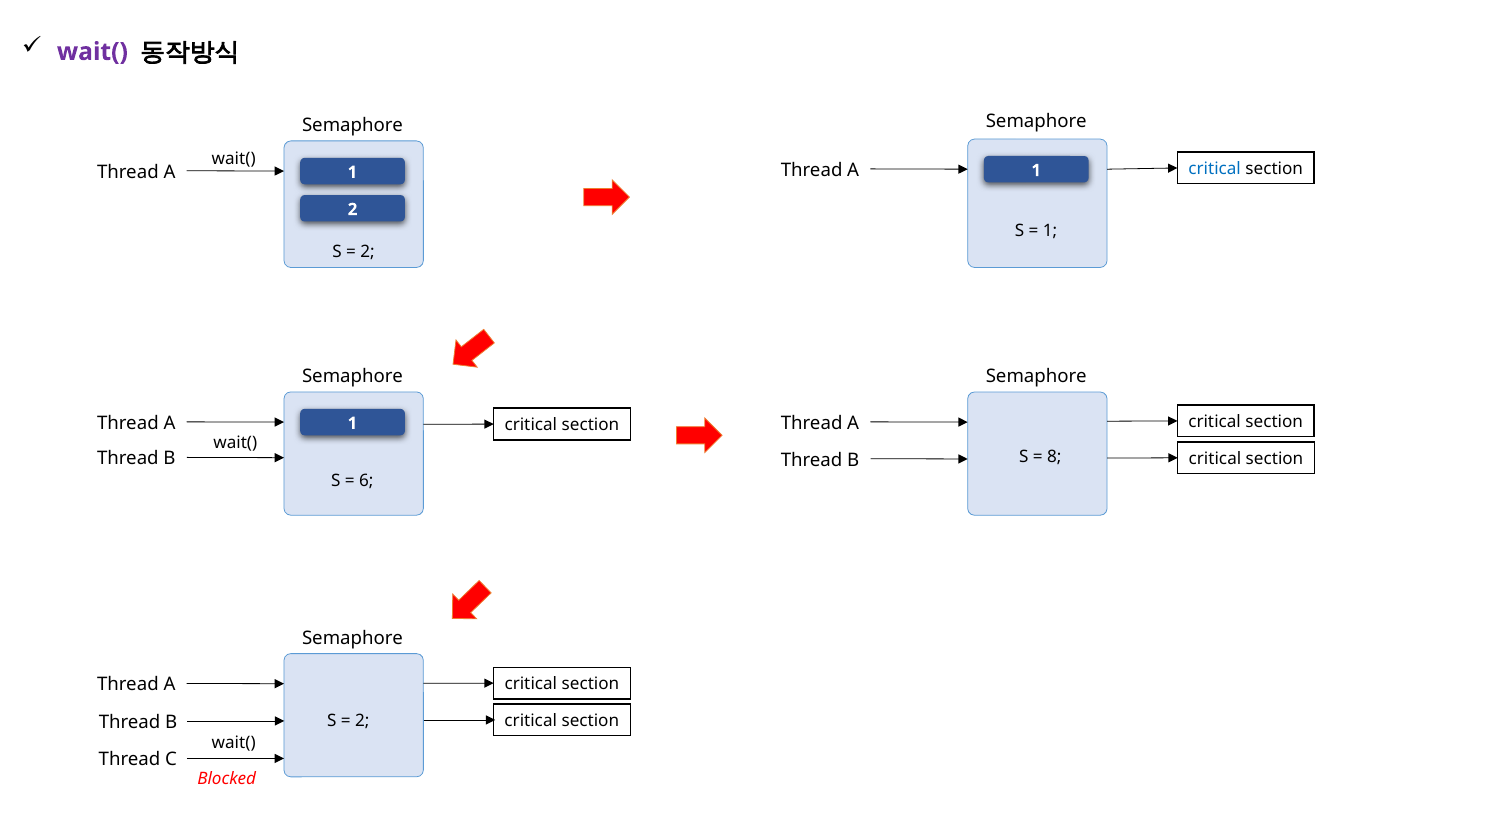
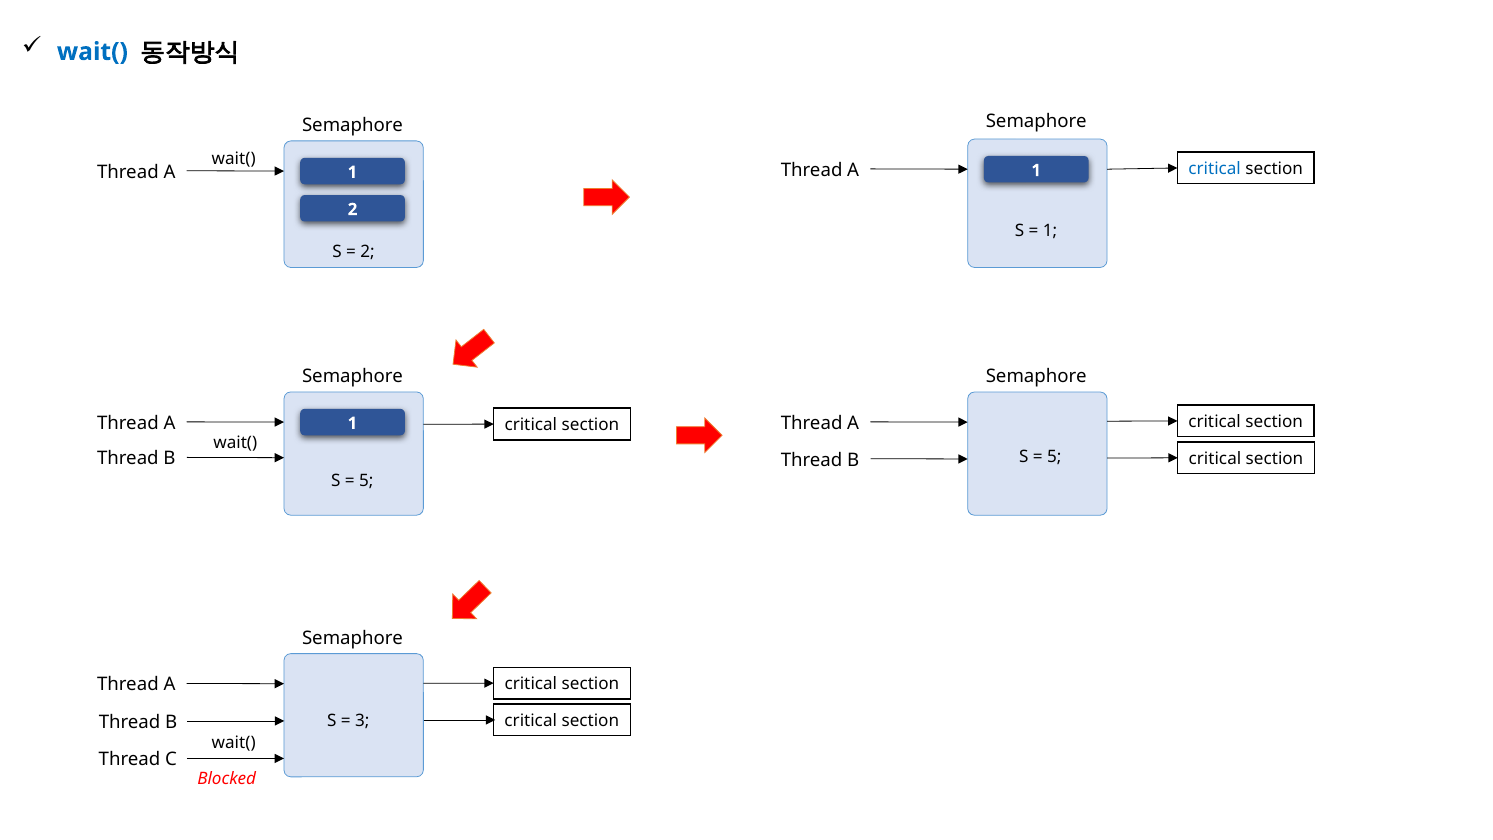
wait( colour: purple -> blue (92, 52)
8: 8 -> 5 (1054, 457)
6: 6 -> 5 (366, 481)
2: 2 -> 3 (362, 721)
